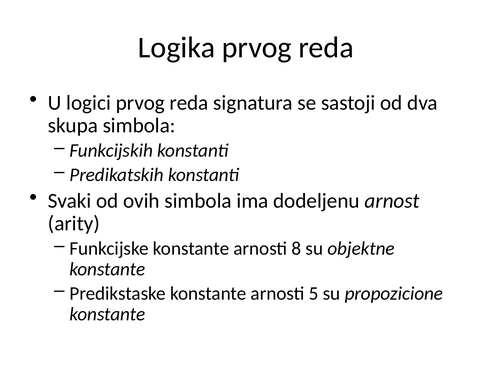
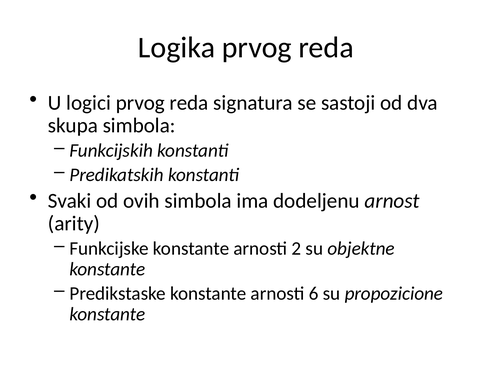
8: 8 -> 2 (296, 249)
5: 5 -> 6 (314, 293)
